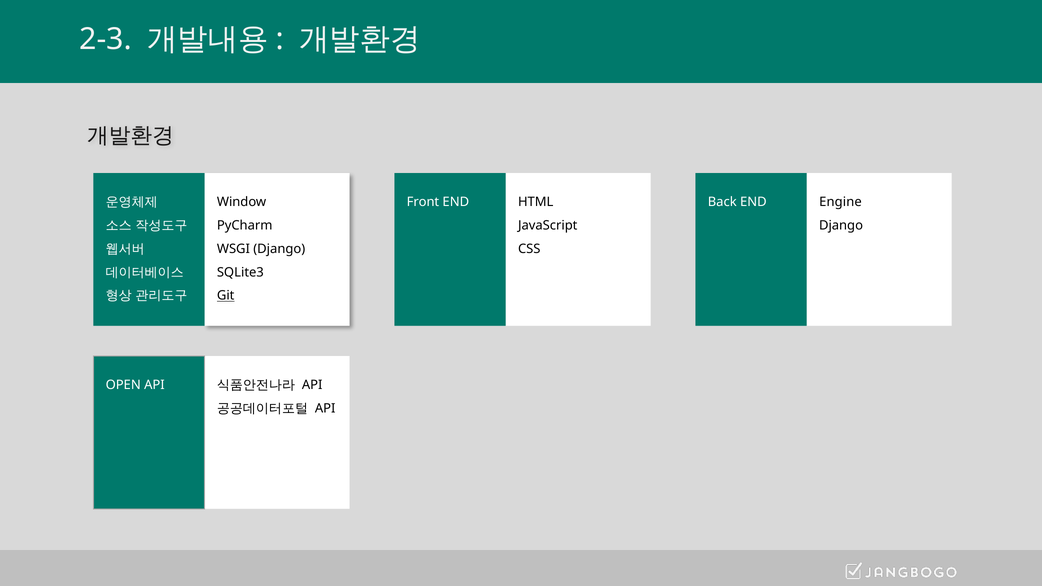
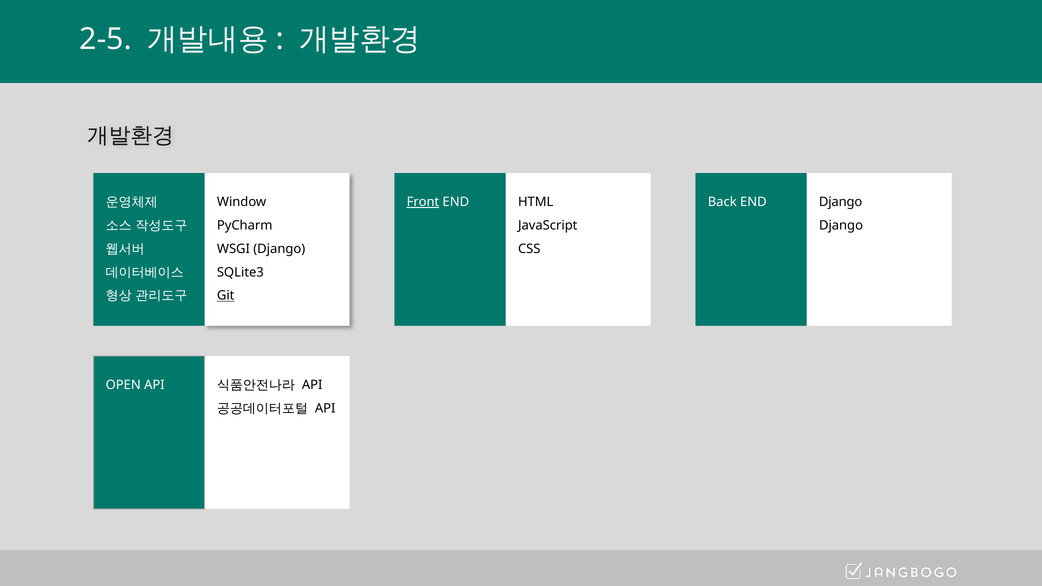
2-3: 2-3 -> 2-5 (106, 39)
Front underline: none -> present (423, 202)
END Engine: Engine -> Django (841, 202)
